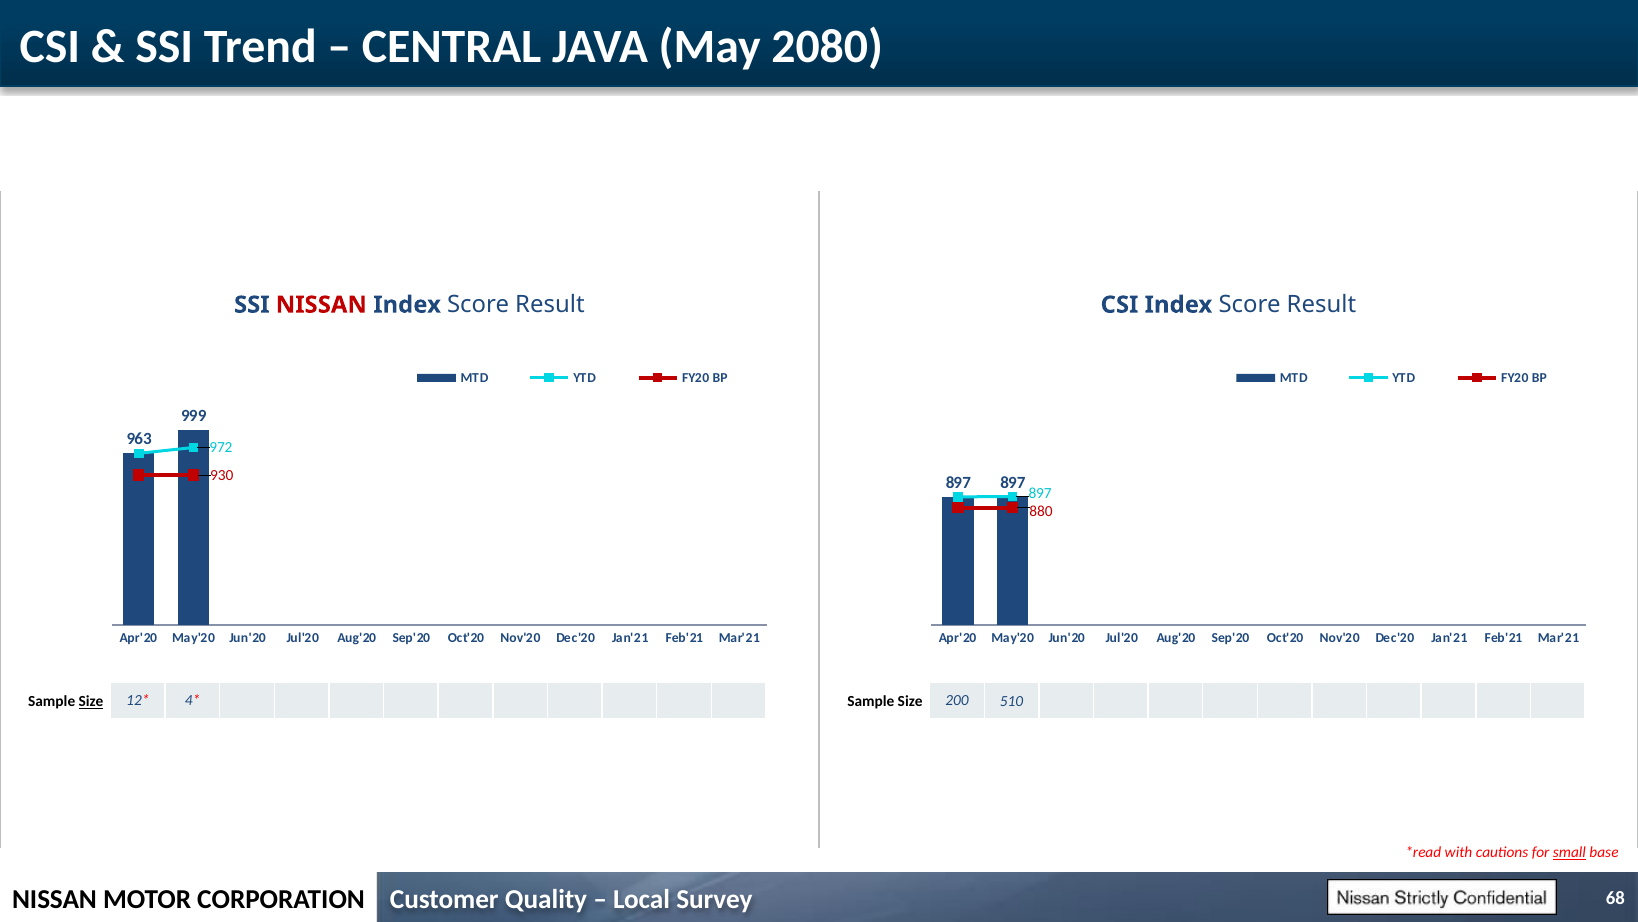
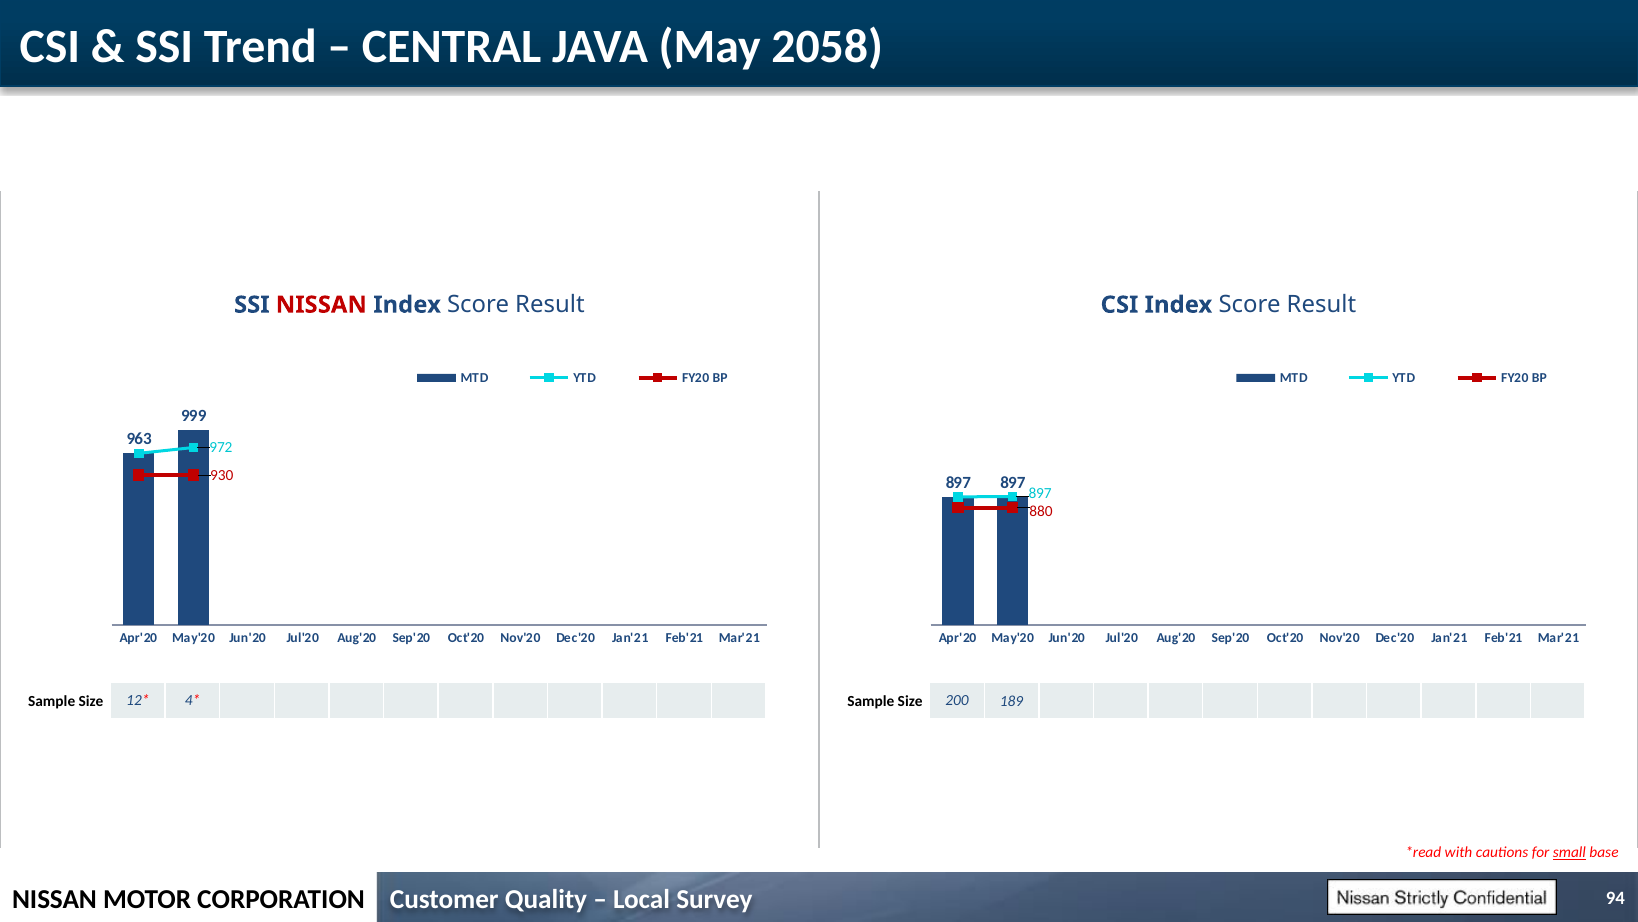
2080: 2080 -> 2058 (827, 47)
510: 510 -> 189 (1012, 701)
Size underline: present -> none (91, 701)
68: 68 -> 94 (1615, 898)
